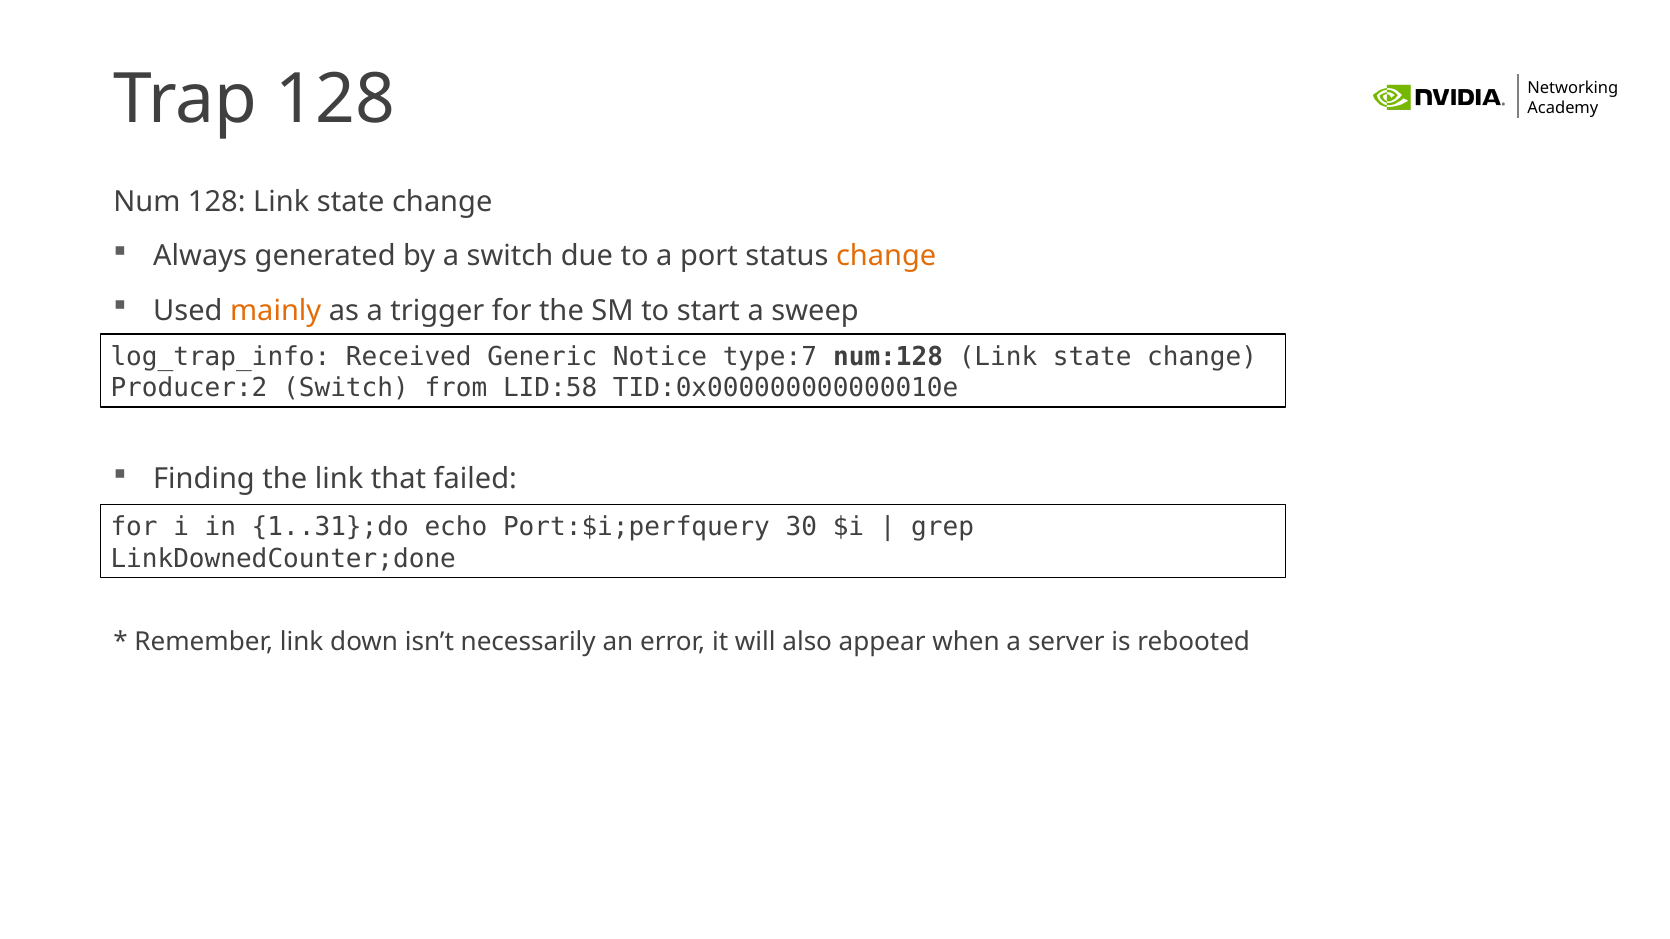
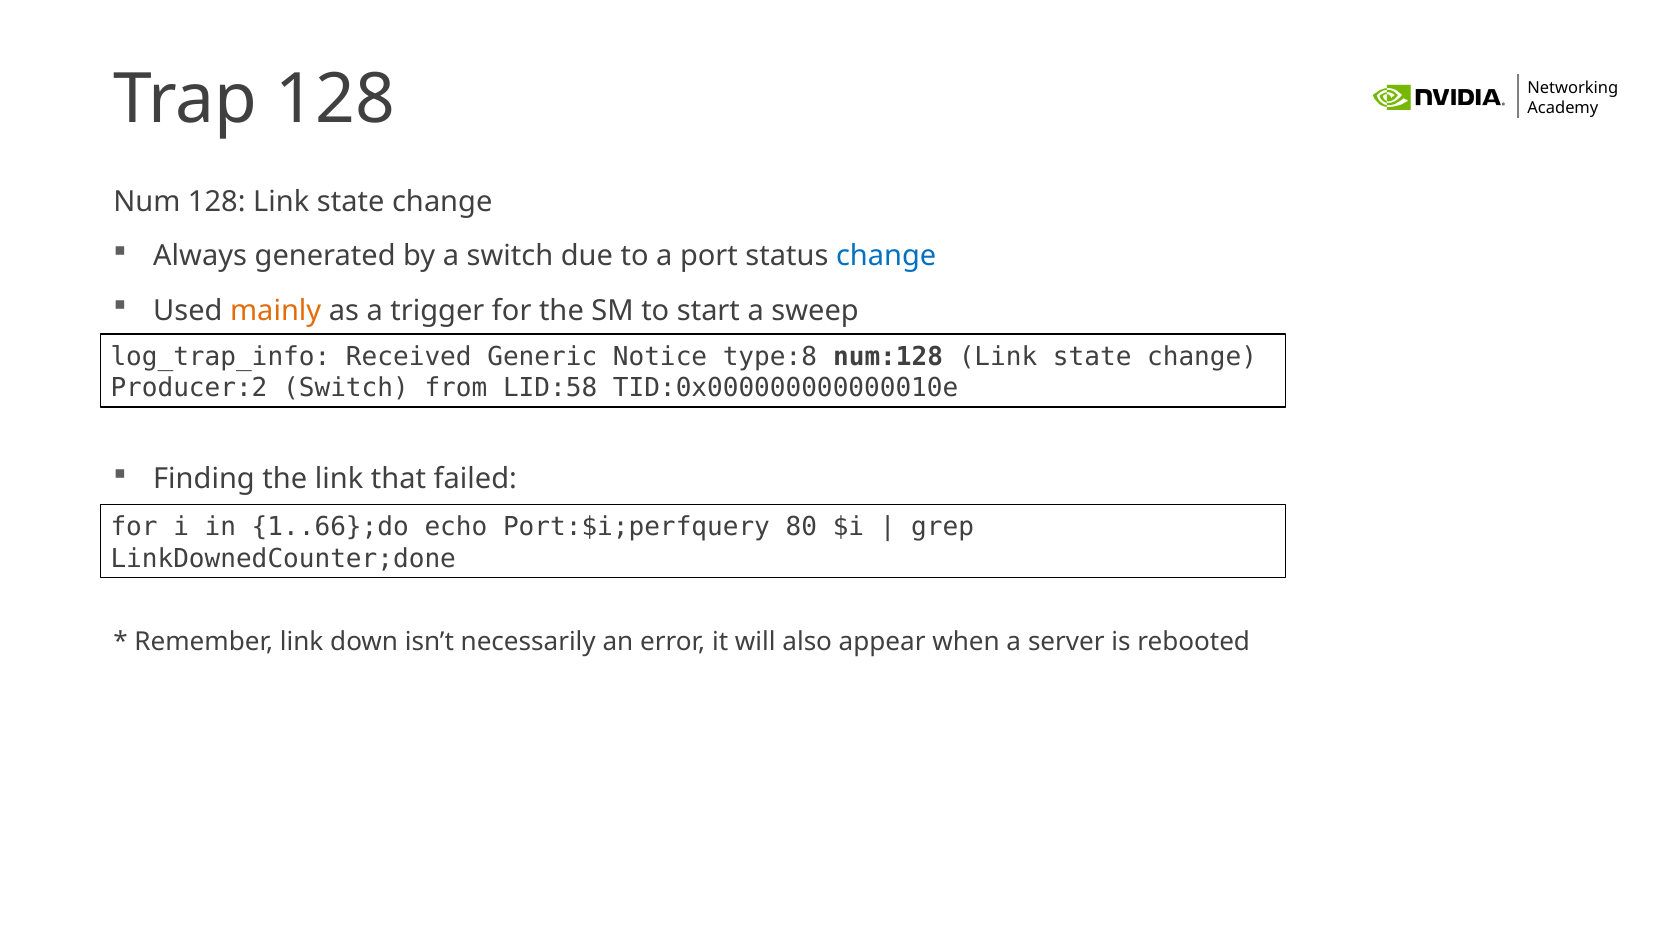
change colour: orange -> blue (886, 256)
type:7: type:7 -> type:8 (770, 357)
1..31};do: 1..31};do -> 1..66};do (330, 527)
30: 30 -> 80 (801, 527)
